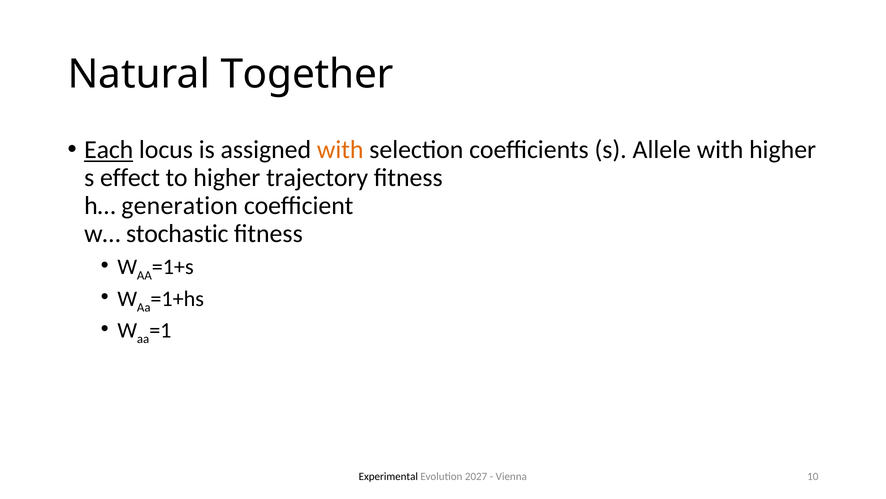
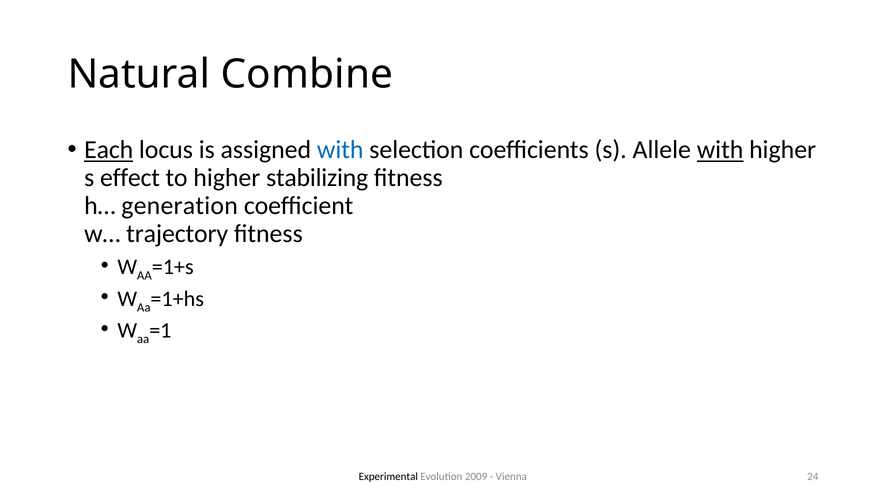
Together: Together -> Combine (307, 74)
with colour: orange -> blue (340, 150)
with underline: none -> present (720, 150)
trajectory: trajectory -> stabilizing (317, 178)
stochastic: stochastic -> trajectory (177, 233)
2027: 2027 -> 2009 (476, 476)
10: 10 -> 24 (813, 476)
